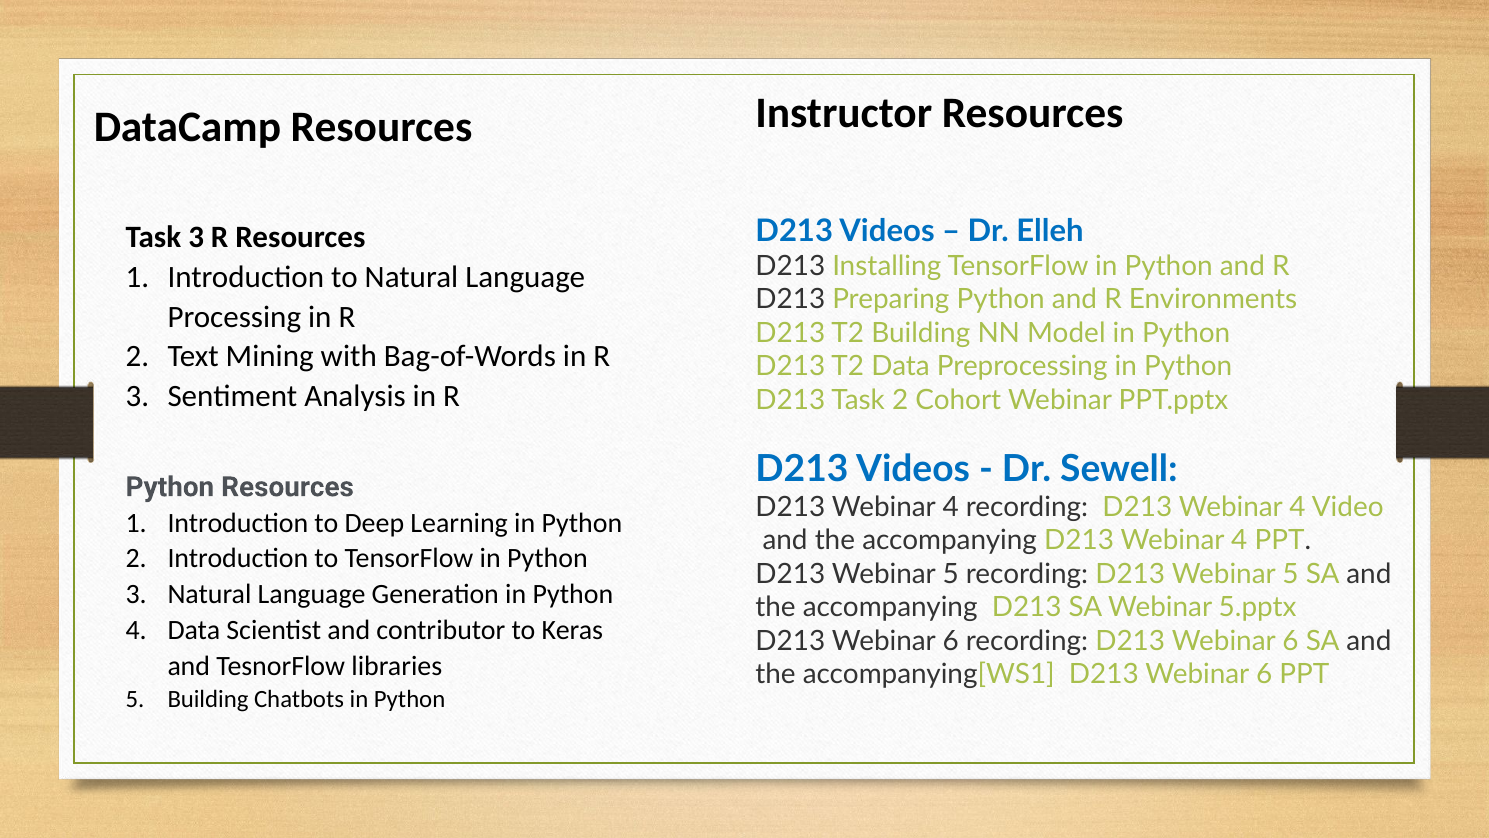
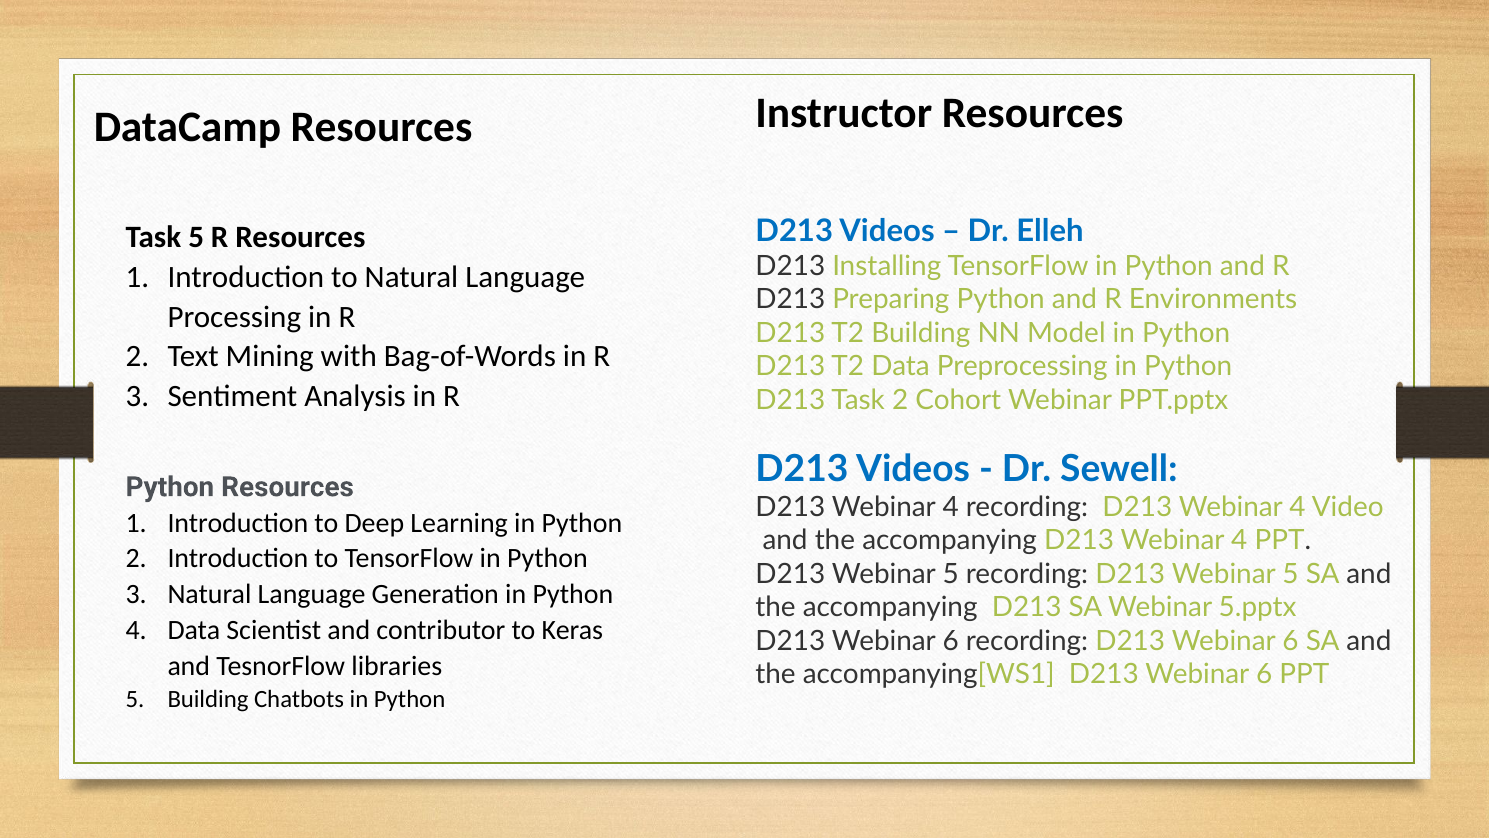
Task 3: 3 -> 5 (196, 237)
